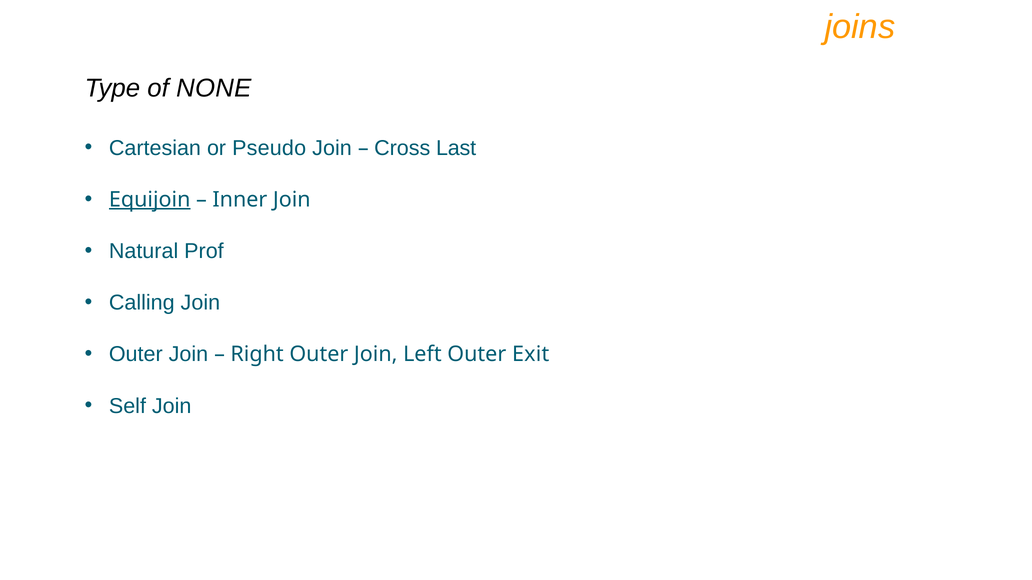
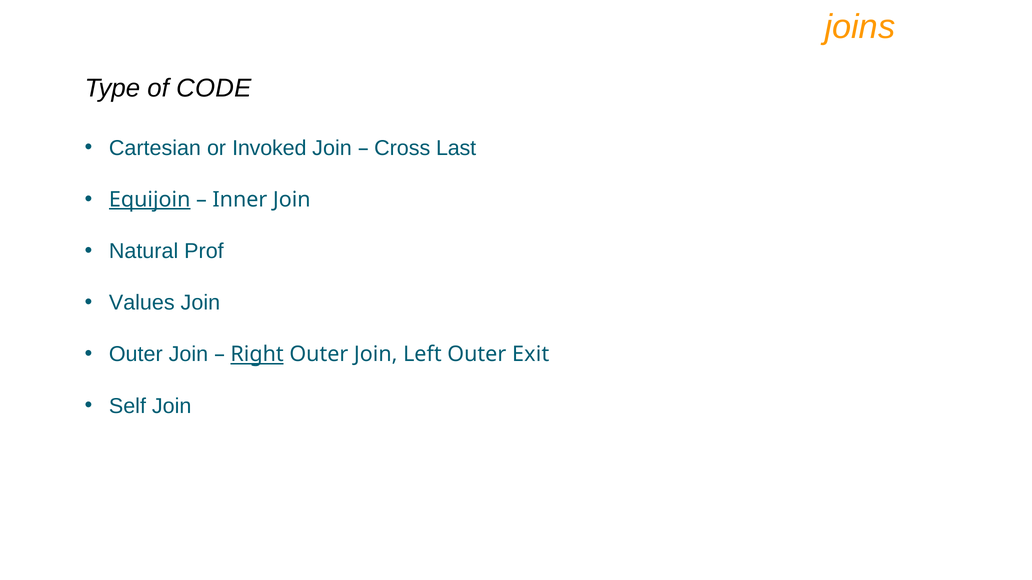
NONE: NONE -> CODE (214, 88)
Pseudo: Pseudo -> Invoked (269, 148)
Calling: Calling -> Values (142, 303)
Right underline: none -> present (257, 355)
